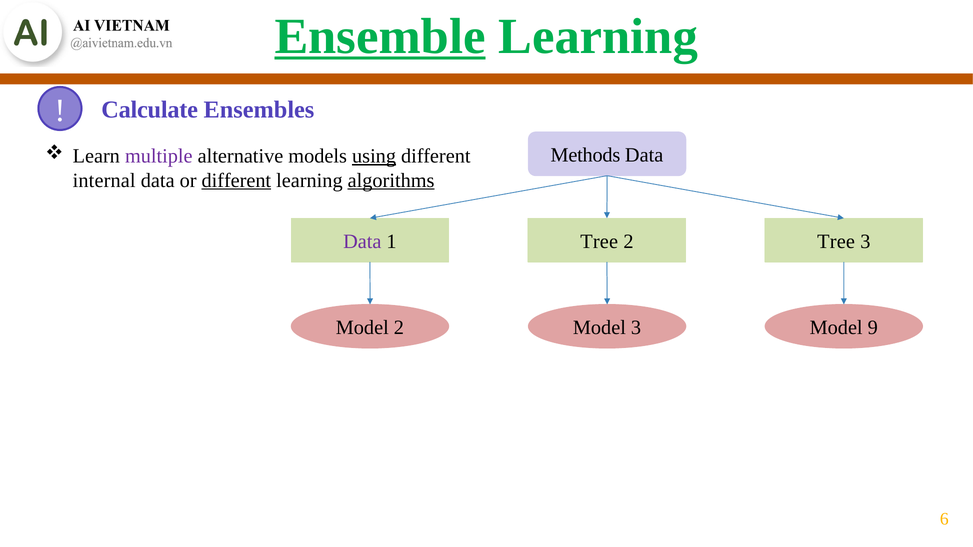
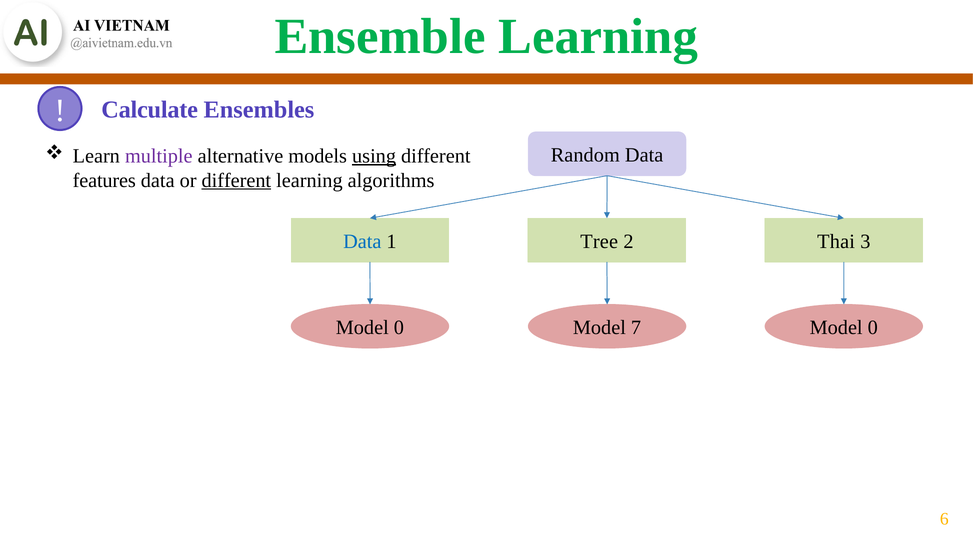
Ensemble underline: present -> none (380, 36)
Methods: Methods -> Random (585, 155)
internal: internal -> features (104, 180)
algorithms underline: present -> none (391, 180)
Data colour: purple -> blue (362, 242)
Tree: Tree -> Thai (836, 242)
2: 2 -> 0 (399, 328)
3: 3 -> 7 (636, 328)
9: 9 -> 0 (873, 328)
